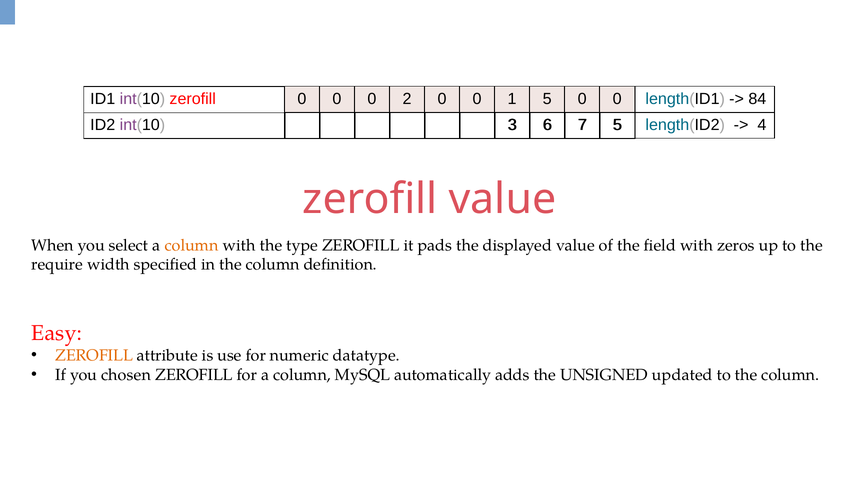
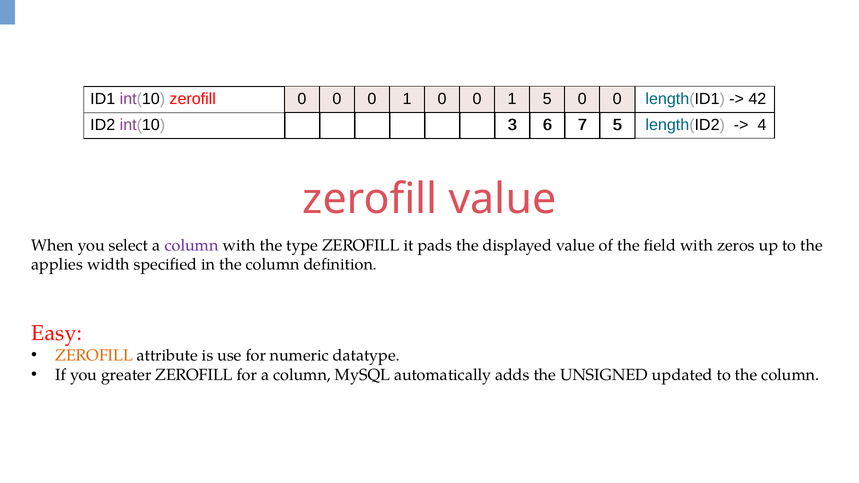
0 0 0 2: 2 -> 1 (407, 99)
84: 84 -> 42 (757, 99)
column colour: orange -> purple (192, 245)
require: require -> applies (57, 265)
chosen: chosen -> greater (126, 375)
